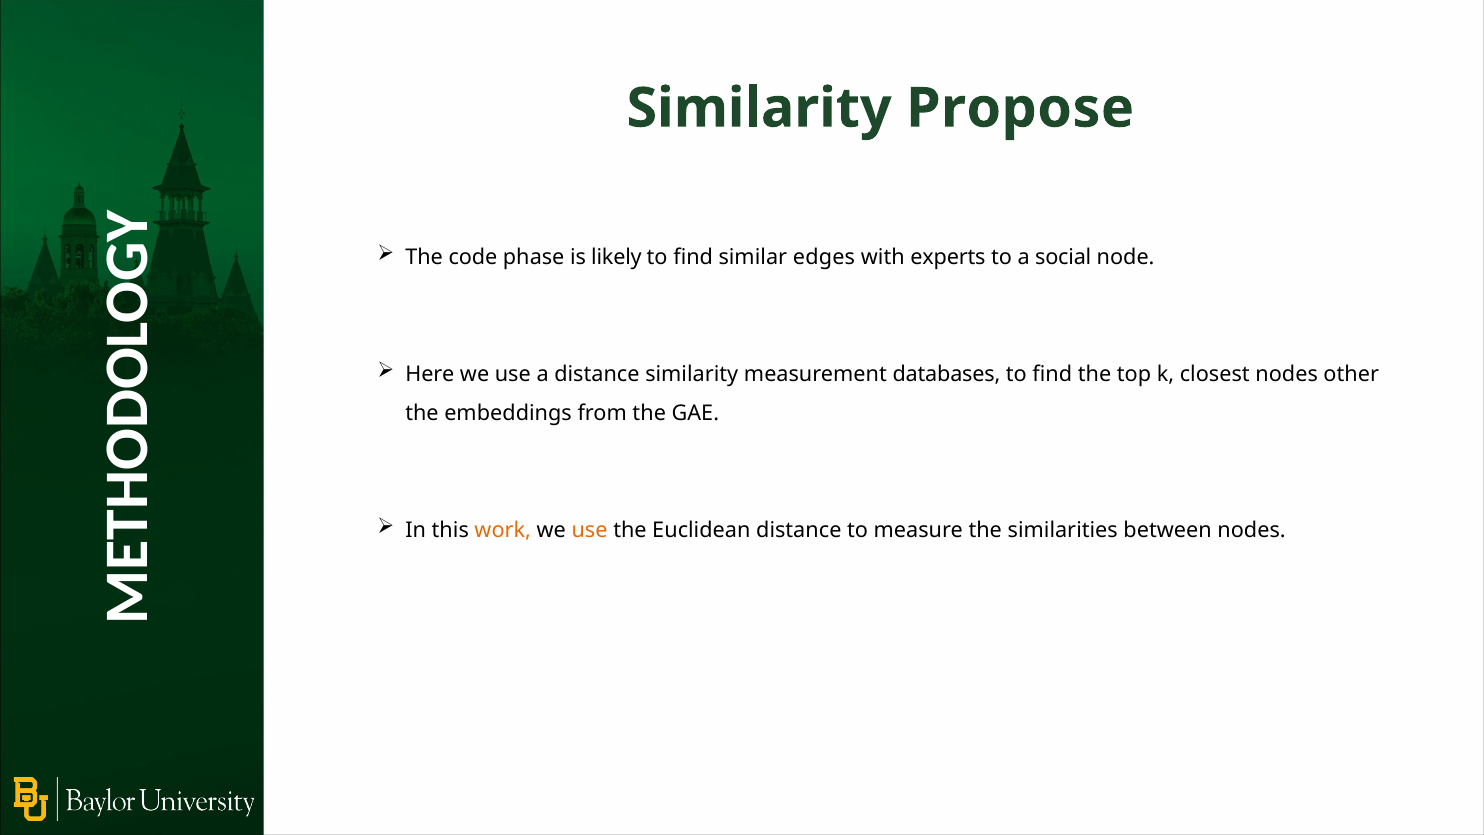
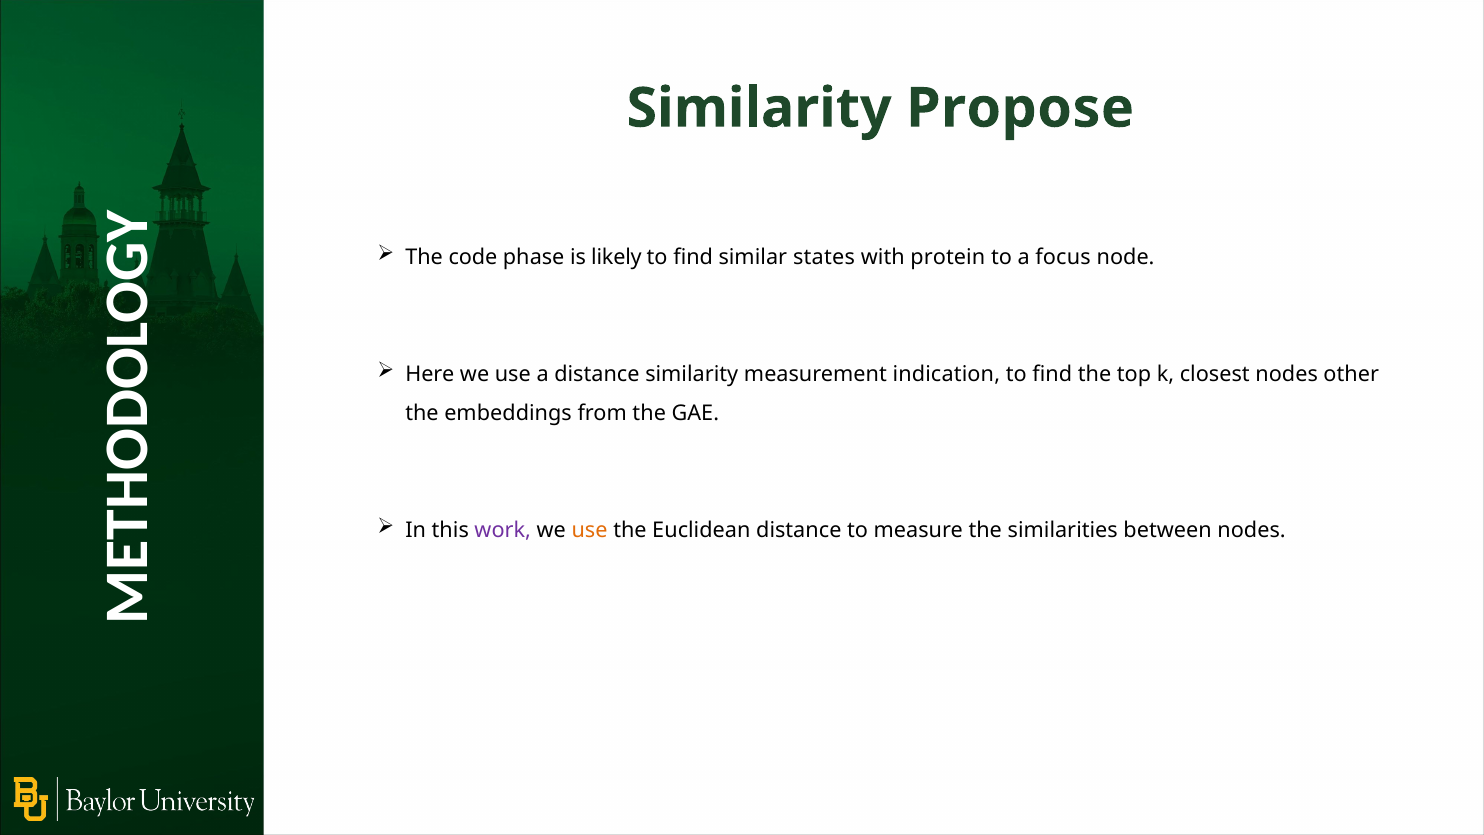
edges: edges -> states (824, 257)
experts: experts -> protein (948, 257)
social: social -> focus (1063, 257)
databases: databases -> indication (946, 374)
work colour: orange -> purple (503, 530)
